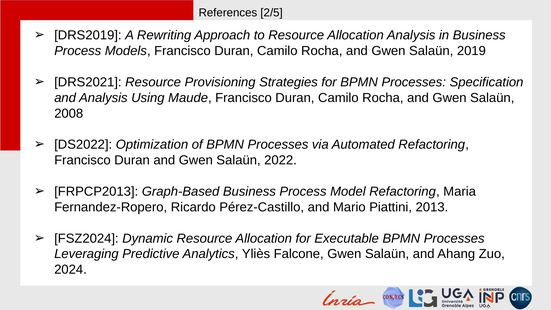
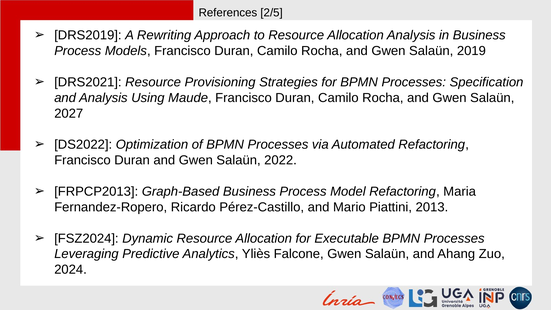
2008: 2008 -> 2027 (69, 113)
